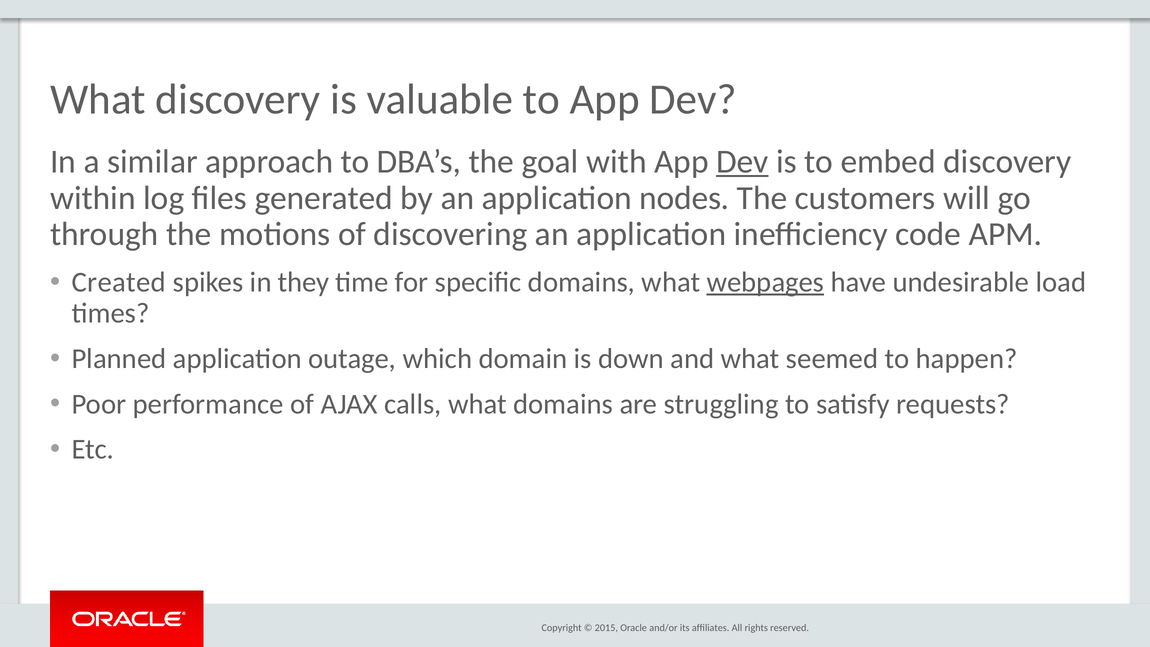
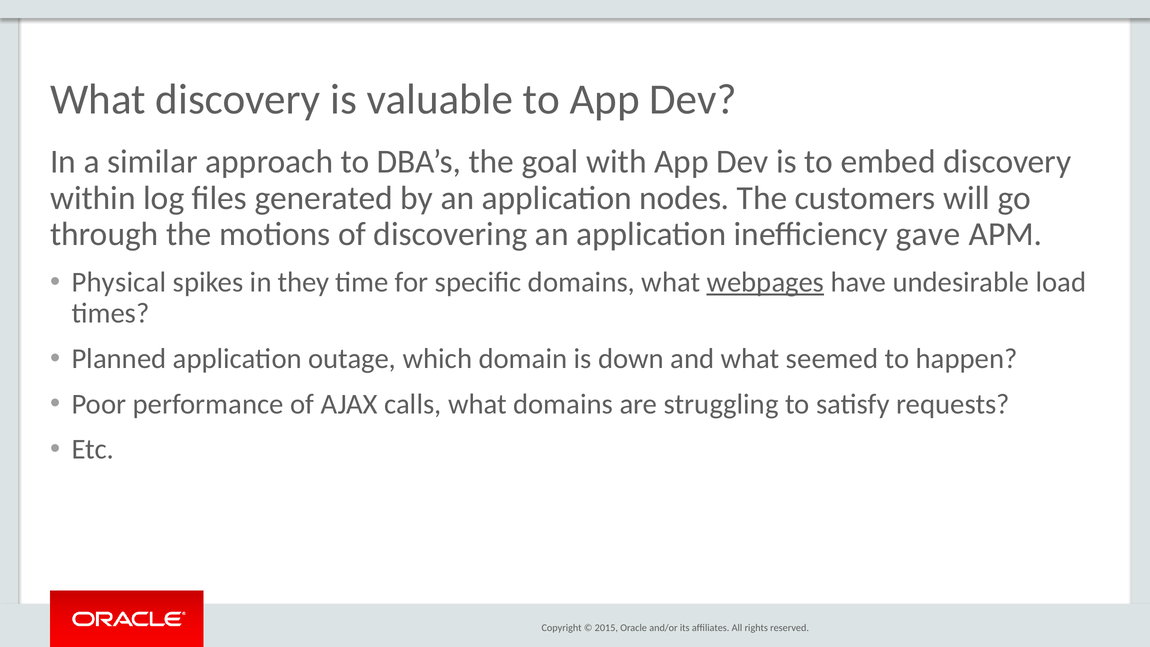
Dev underline: present -> none (742, 162)
code: code -> gave (928, 234)
Created: Created -> Physical (119, 282)
